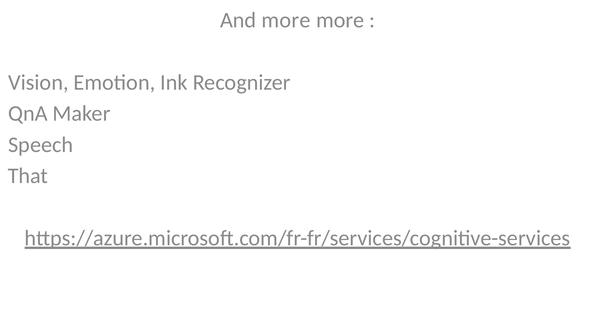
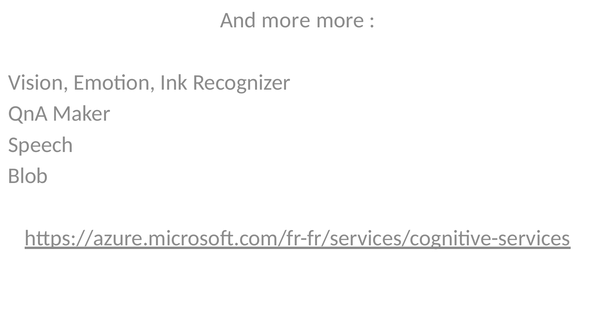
That: That -> Blob (28, 176)
